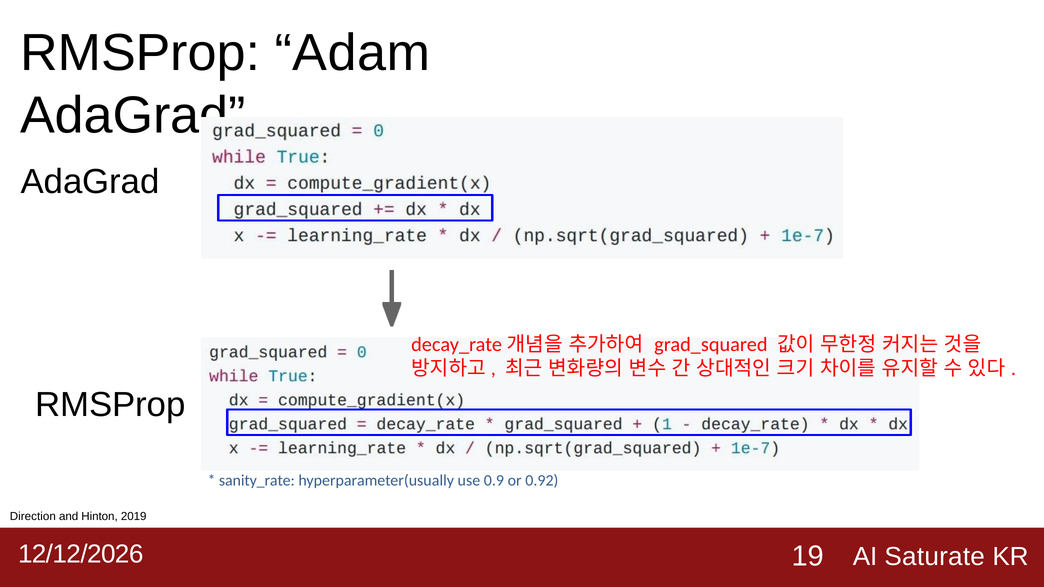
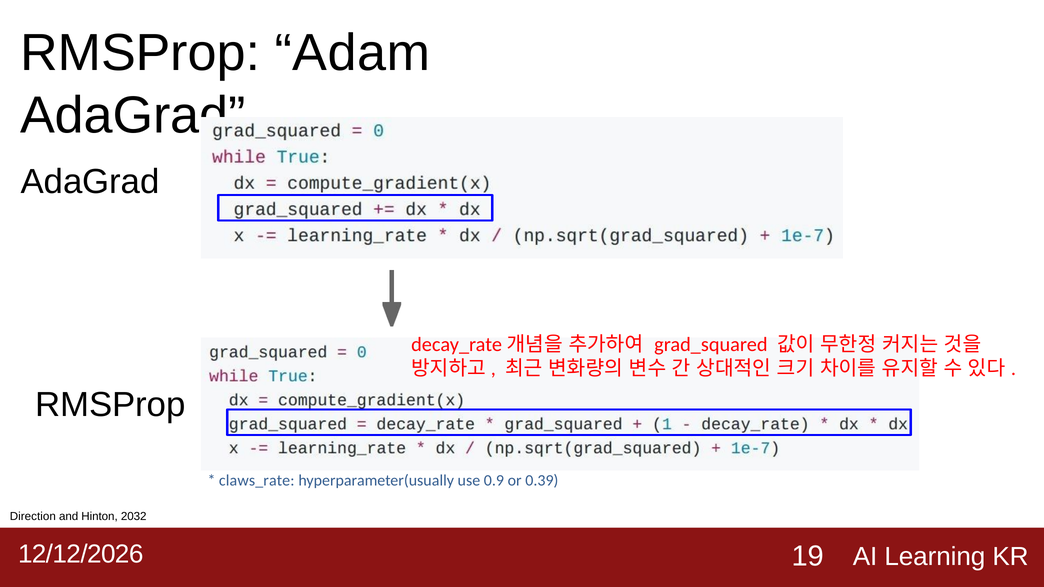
sanity_rate: sanity_rate -> claws_rate (257, 481)
0.92: 0.92 -> 0.39 (542, 481)
2019: 2019 -> 2032 (134, 516)
Saturate: Saturate -> Learning (935, 557)
